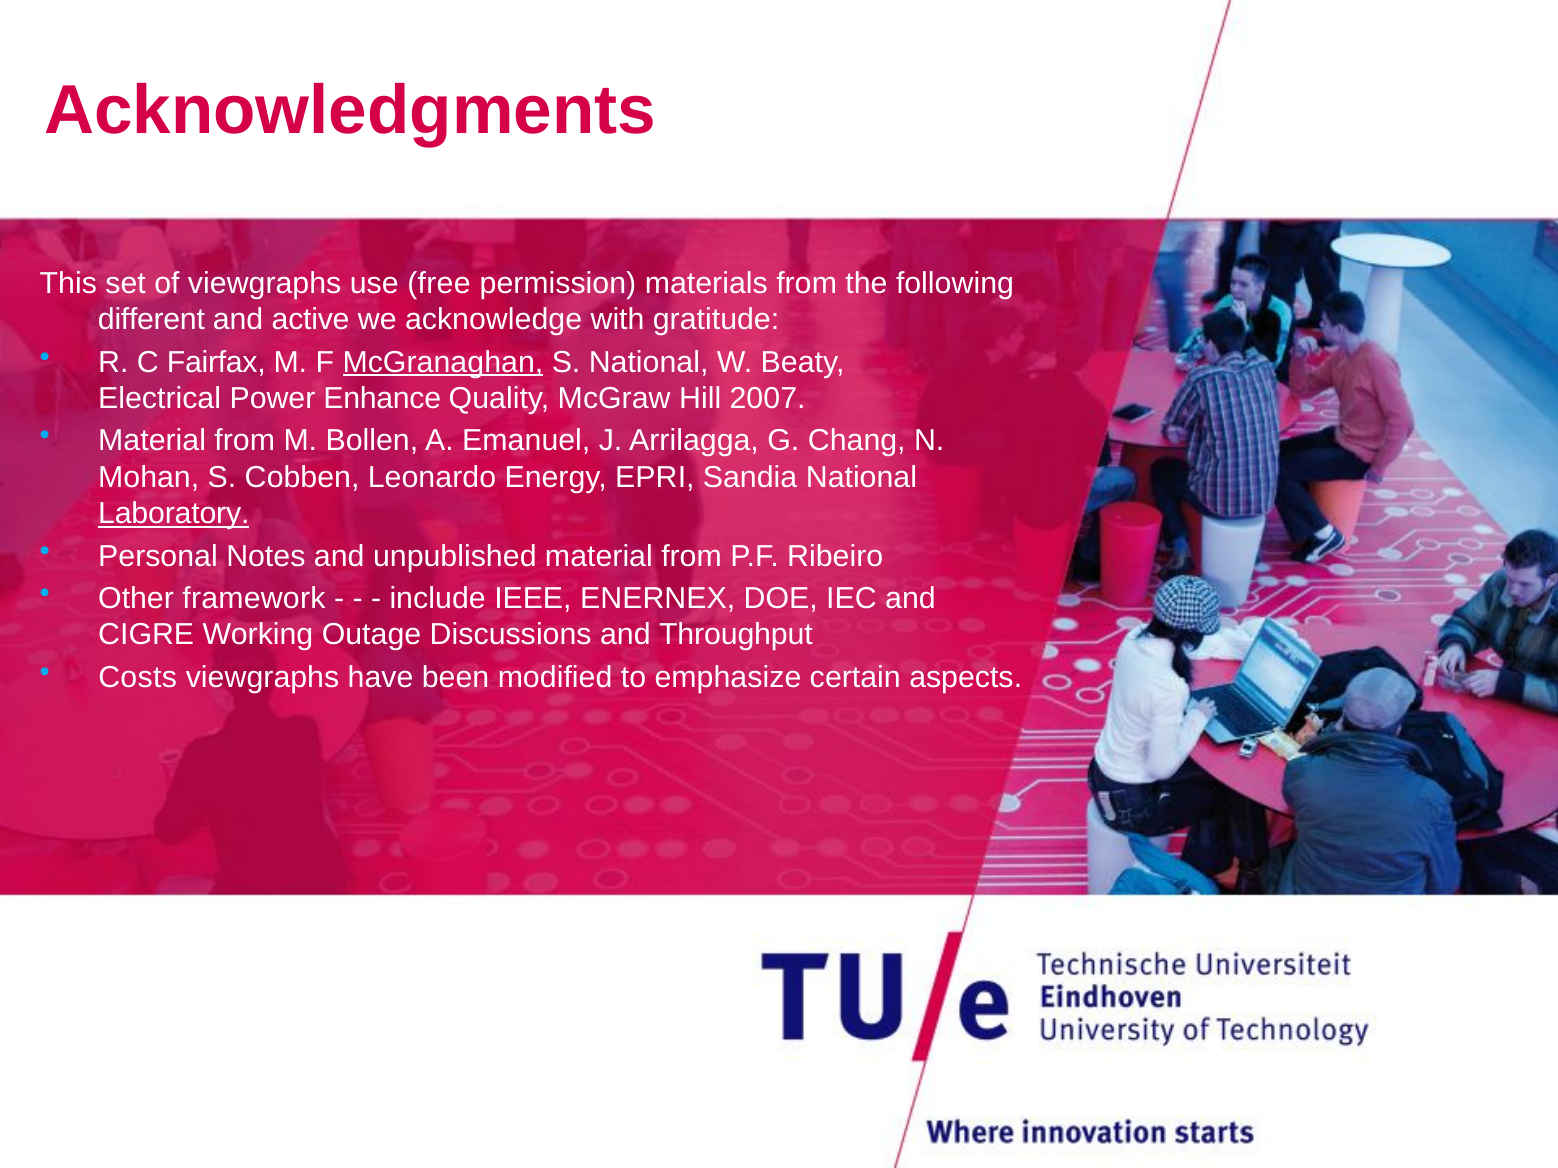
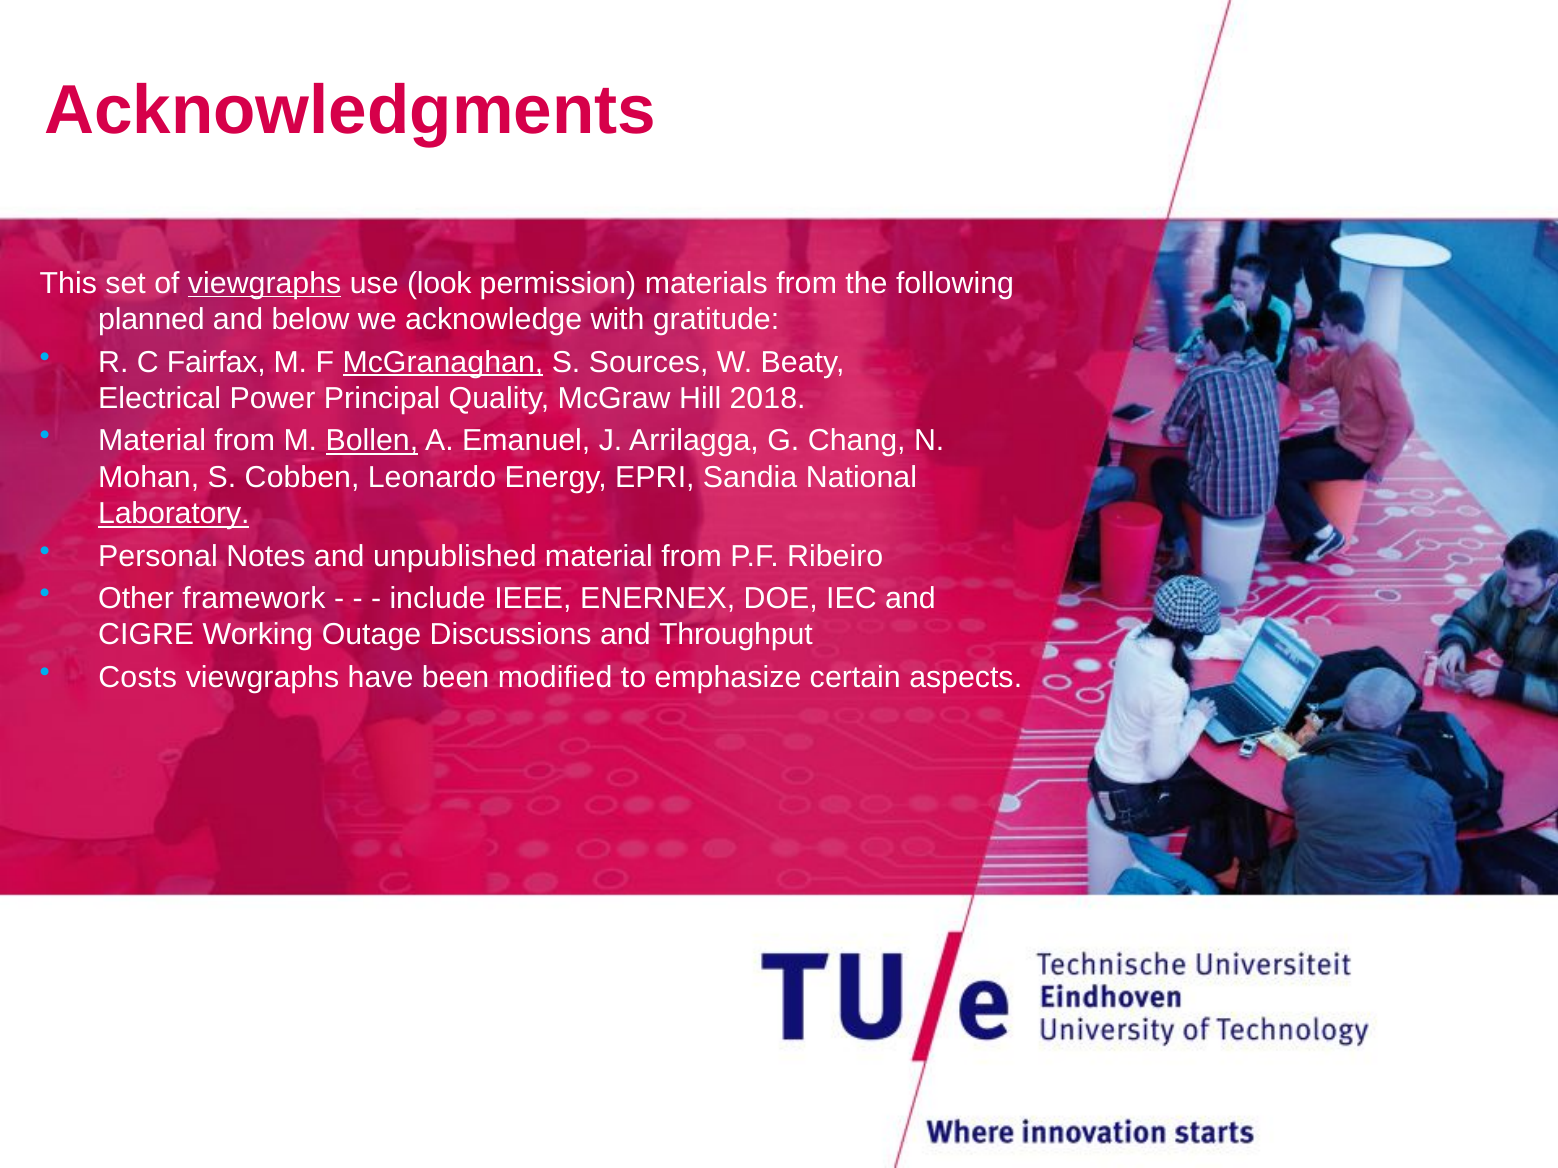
viewgraphs underline: none -> present (265, 284)
free: free -> look (439, 284)
different: different -> planned (151, 320)
active: active -> below (311, 320)
S National: National -> Sources (649, 362)
Enhance: Enhance -> Principal (382, 399)
2007: 2007 -> 2018 (768, 399)
Bollen underline: none -> present (372, 441)
